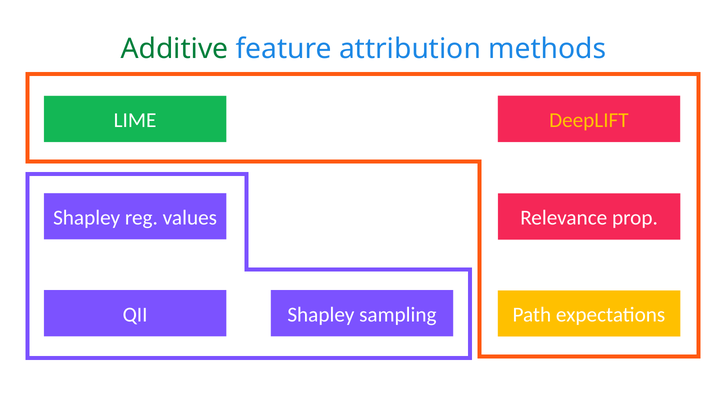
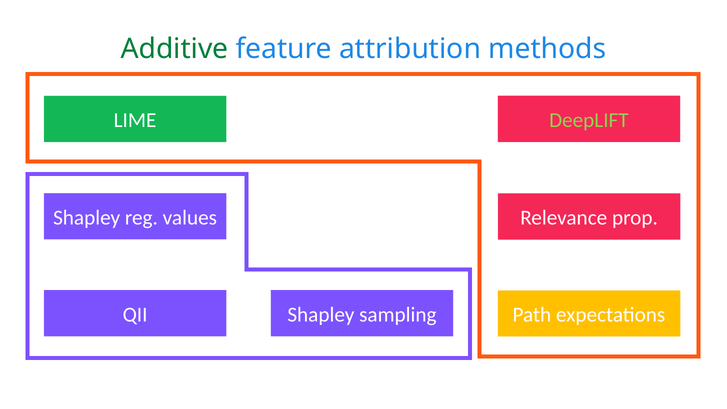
DeepLIFT colour: yellow -> light green (589, 120)
